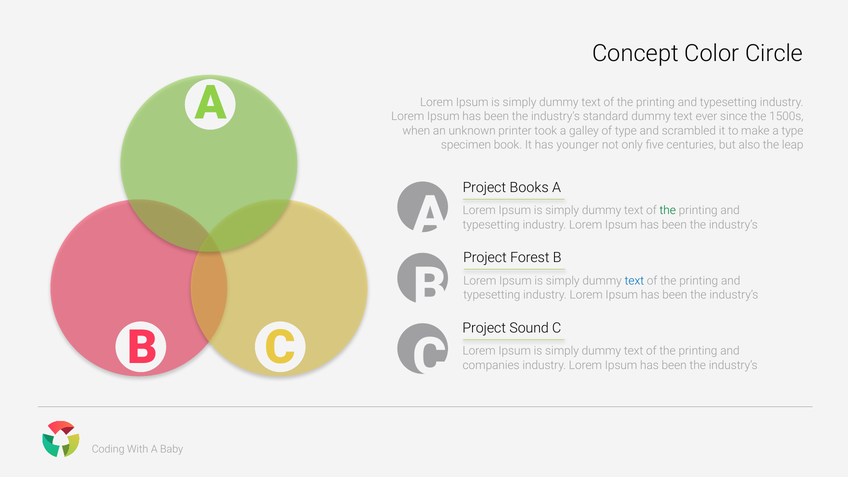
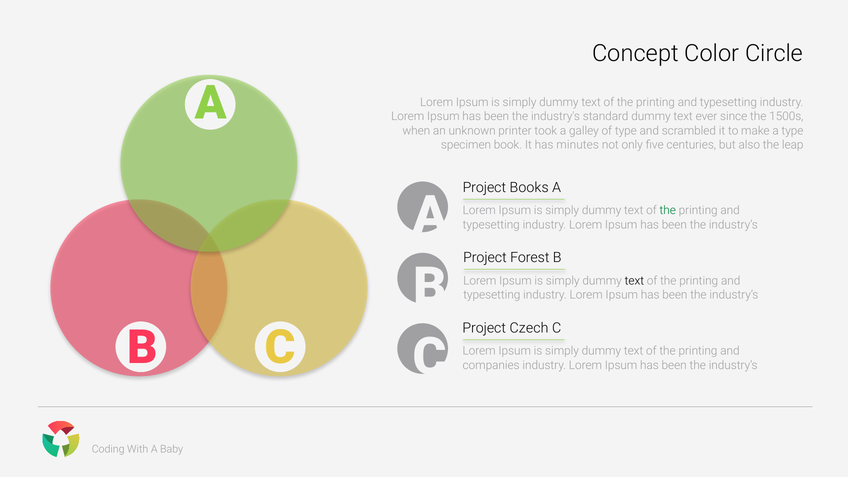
younger: younger -> minutes (578, 145)
text colour: blue -> black (634, 281)
Sound: Sound -> Czech (529, 328)
